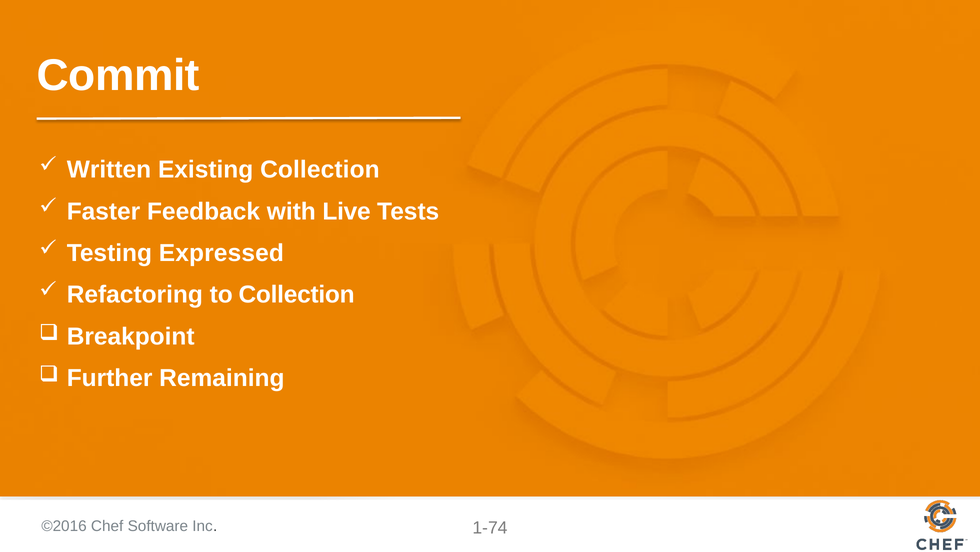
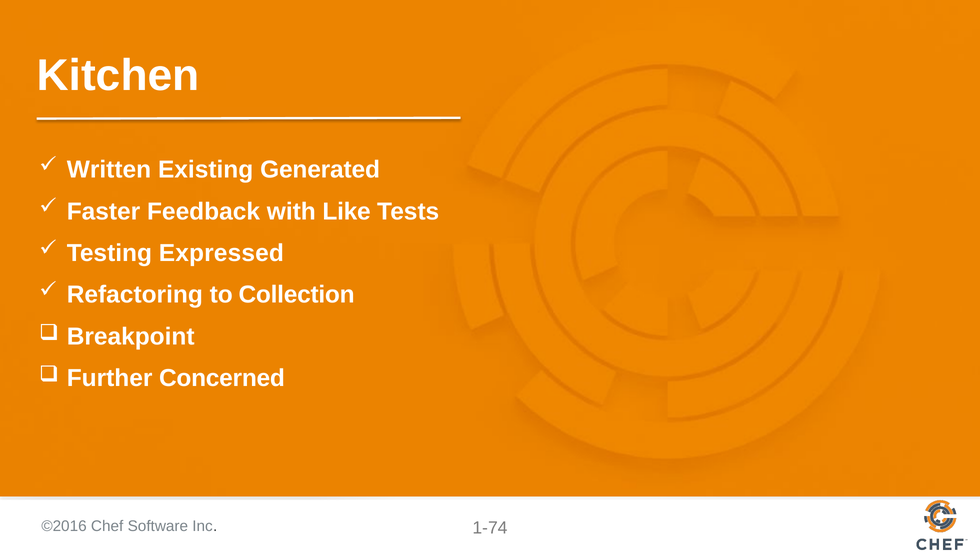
Commit: Commit -> Kitchen (118, 75)
Existing Collection: Collection -> Generated (320, 169)
Live: Live -> Like (347, 211)
Remaining: Remaining -> Concerned (222, 378)
